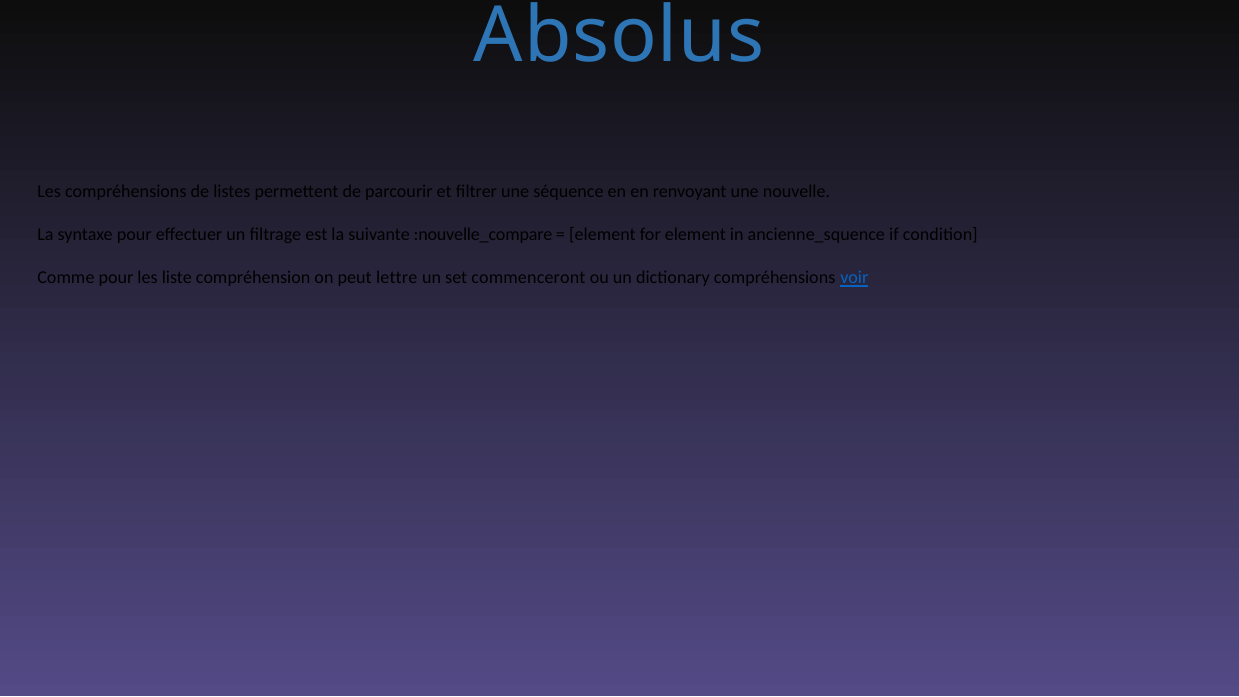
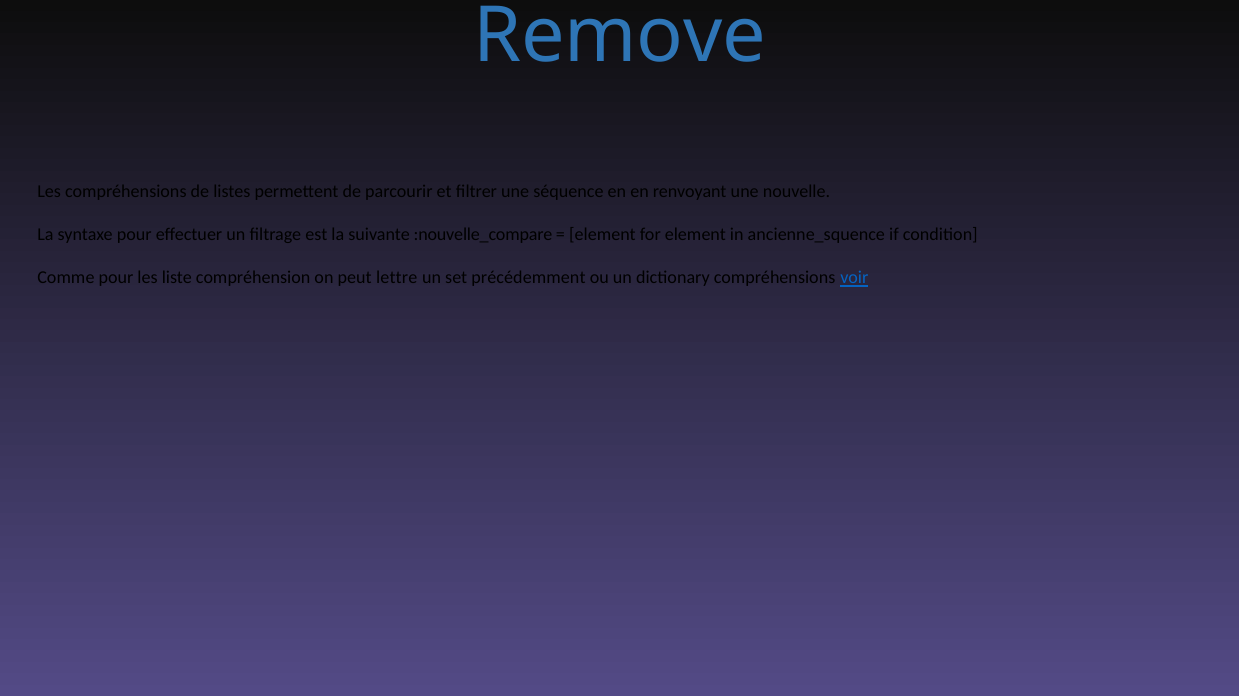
Absolus: Absolus -> Remove (620, 36)
commenceront: commenceront -> précédemment (528, 278)
